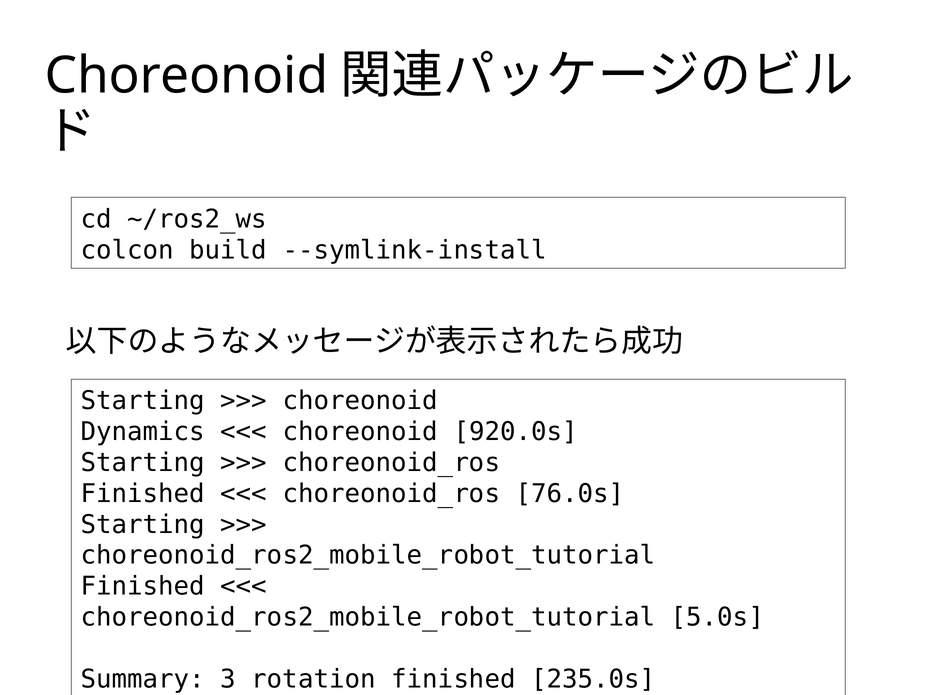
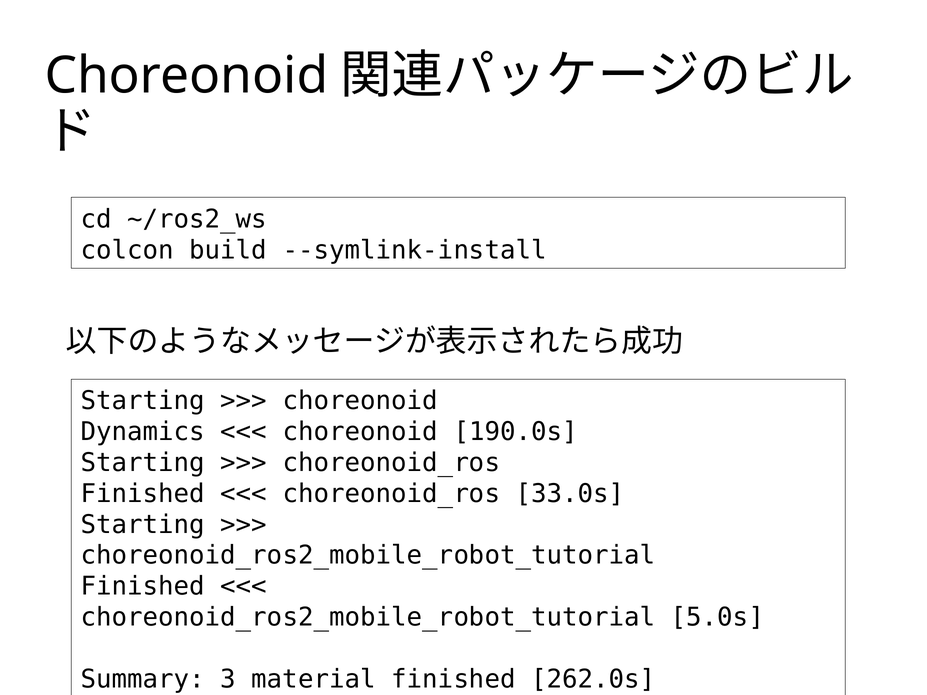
920.0s: 920.0s -> 190.0s (516, 432)
76.0s: 76.0s -> 33.0s (570, 494)
rotation: rotation -> material (314, 679)
235.0s: 235.0s -> 262.0s (593, 679)
